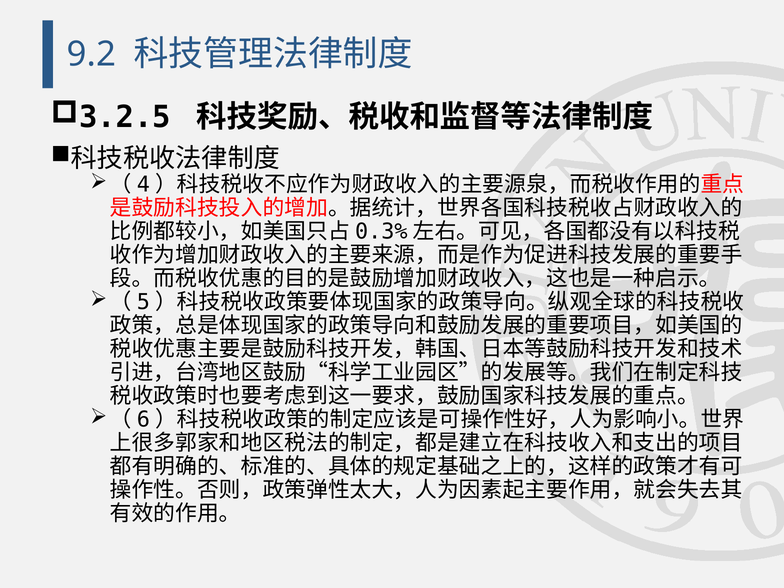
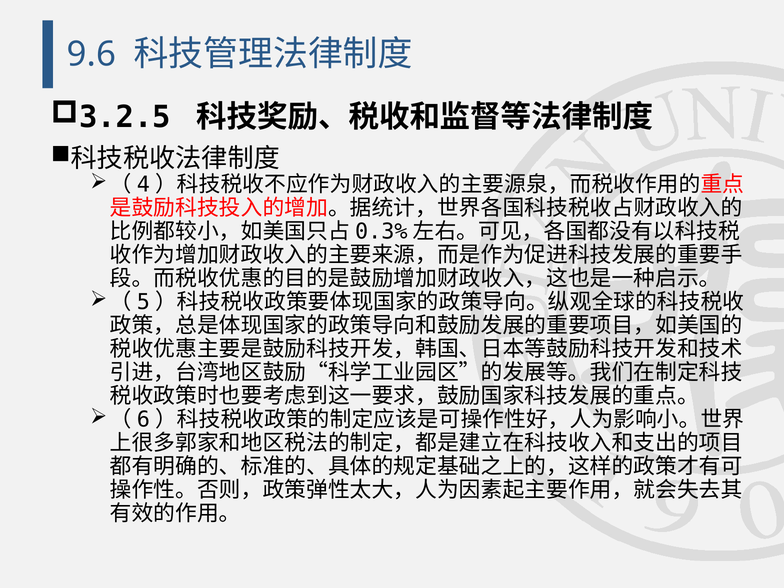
9.2: 9.2 -> 9.6 (92, 54)
